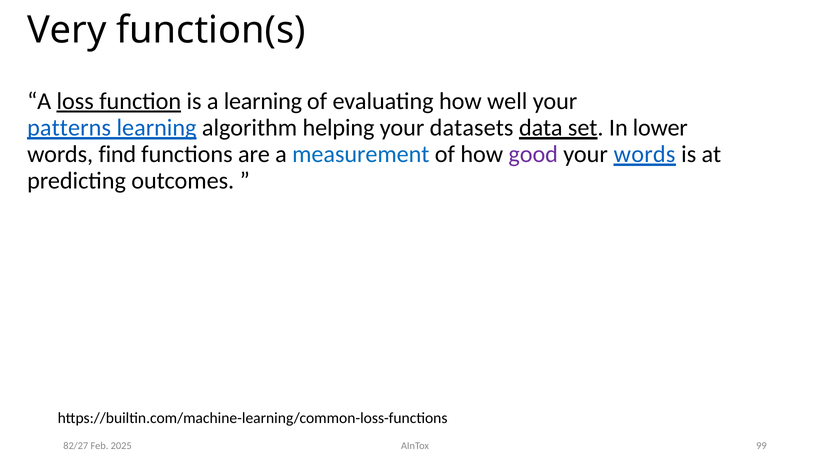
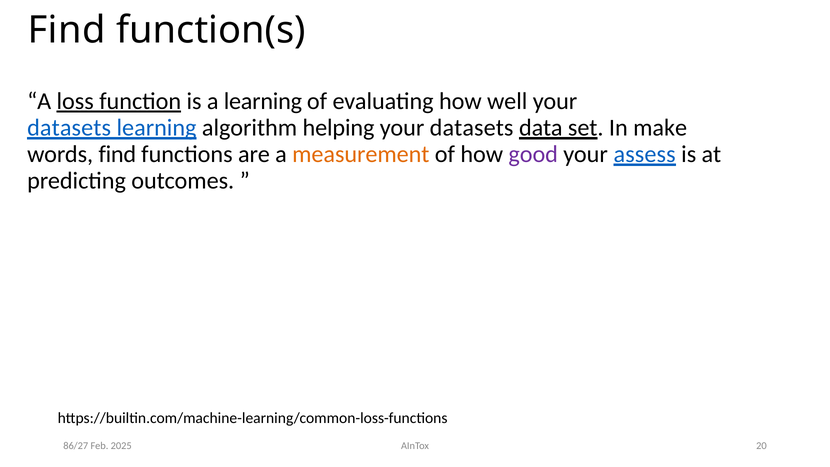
Very: Very -> Find (67, 30)
patterns: patterns -> datasets (69, 128)
lower: lower -> make (660, 128)
measurement colour: blue -> orange (361, 154)
your words: words -> assess (645, 154)
82/27: 82/27 -> 86/27 (76, 446)
99: 99 -> 20 (761, 446)
